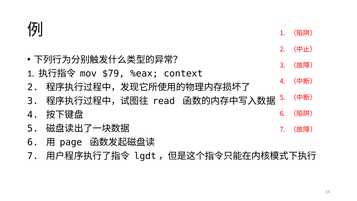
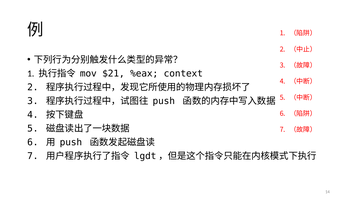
$79: $79 -> $21 (113, 73)
read: read -> push (164, 101)
page: page -> push (71, 142)
